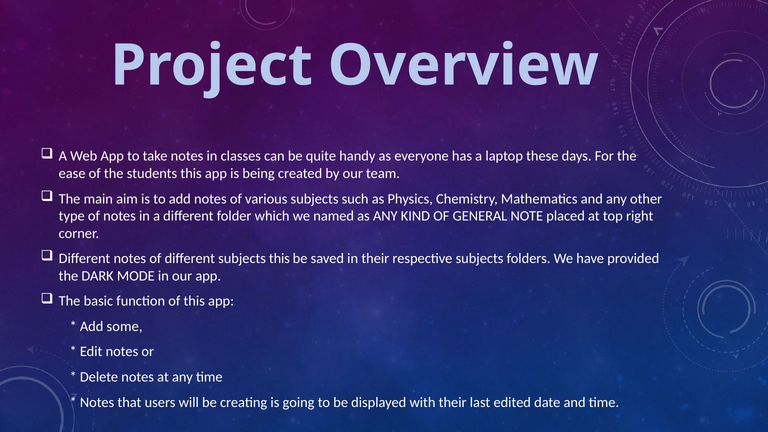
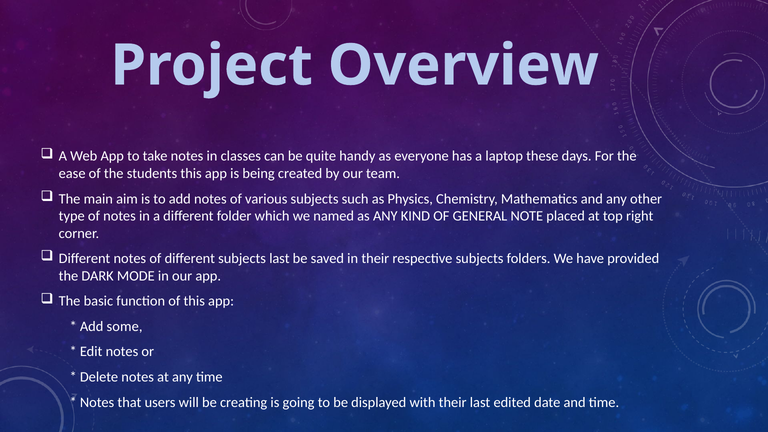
subjects this: this -> last (279, 259)
